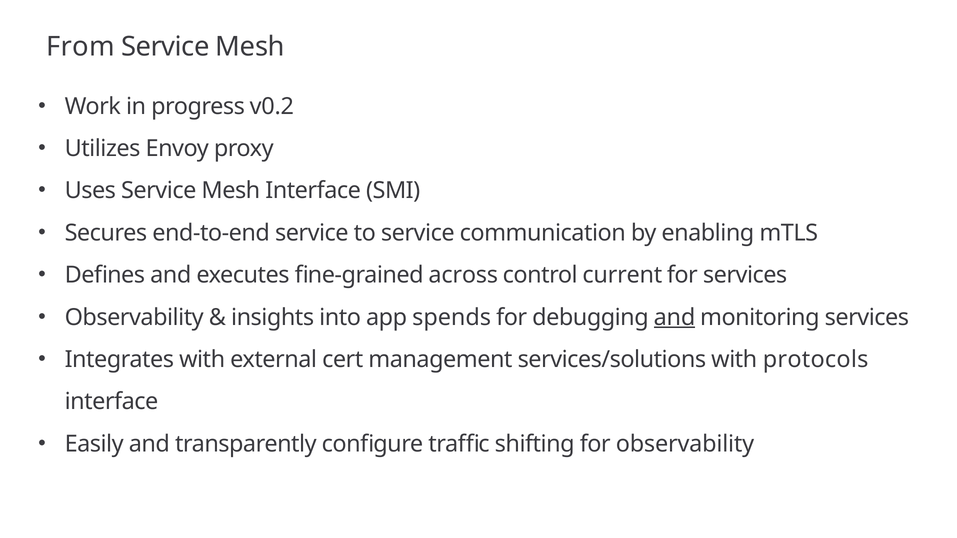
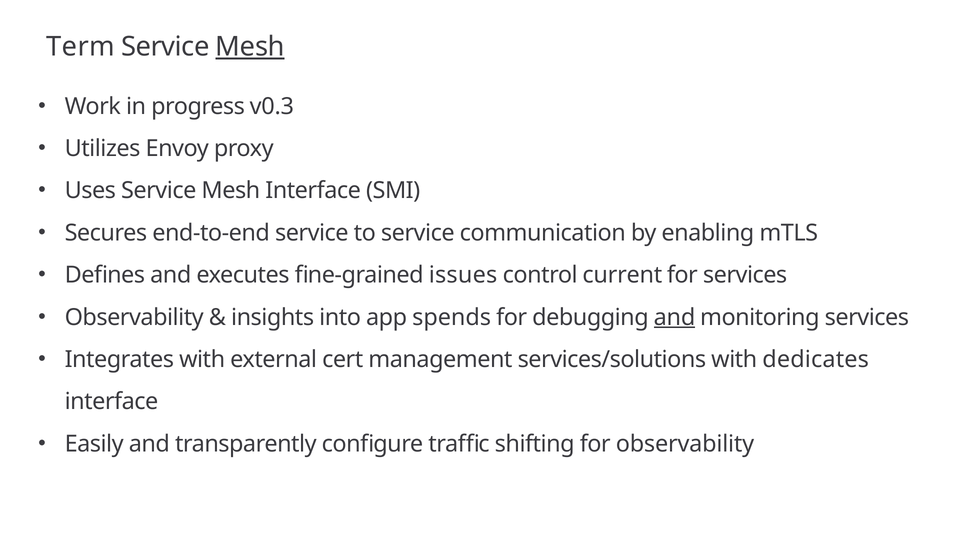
From: From -> Term (81, 47)
Mesh underline: none -> present (250, 47)
v0.2: v0.2 -> v0.3 (272, 106)
across: across -> issues (463, 275)
protocols: protocols -> dedicates (816, 360)
